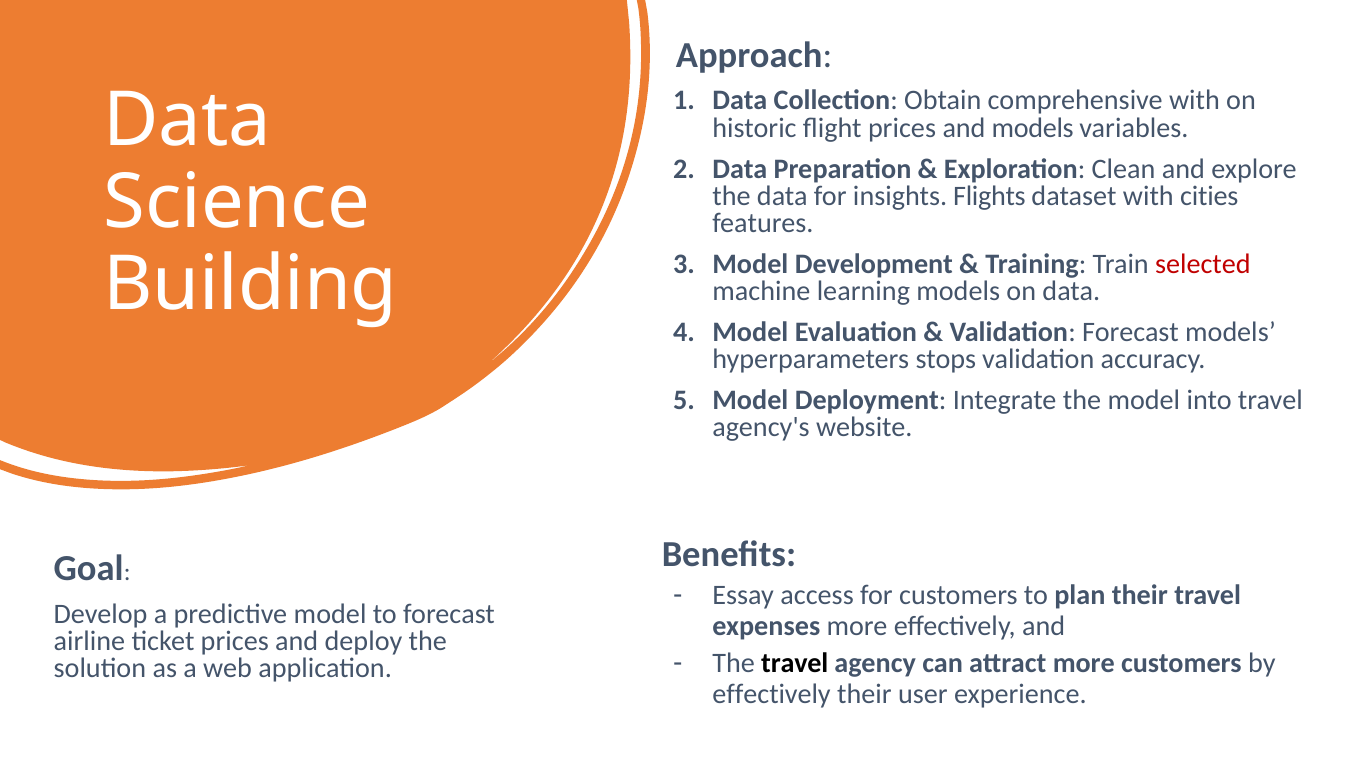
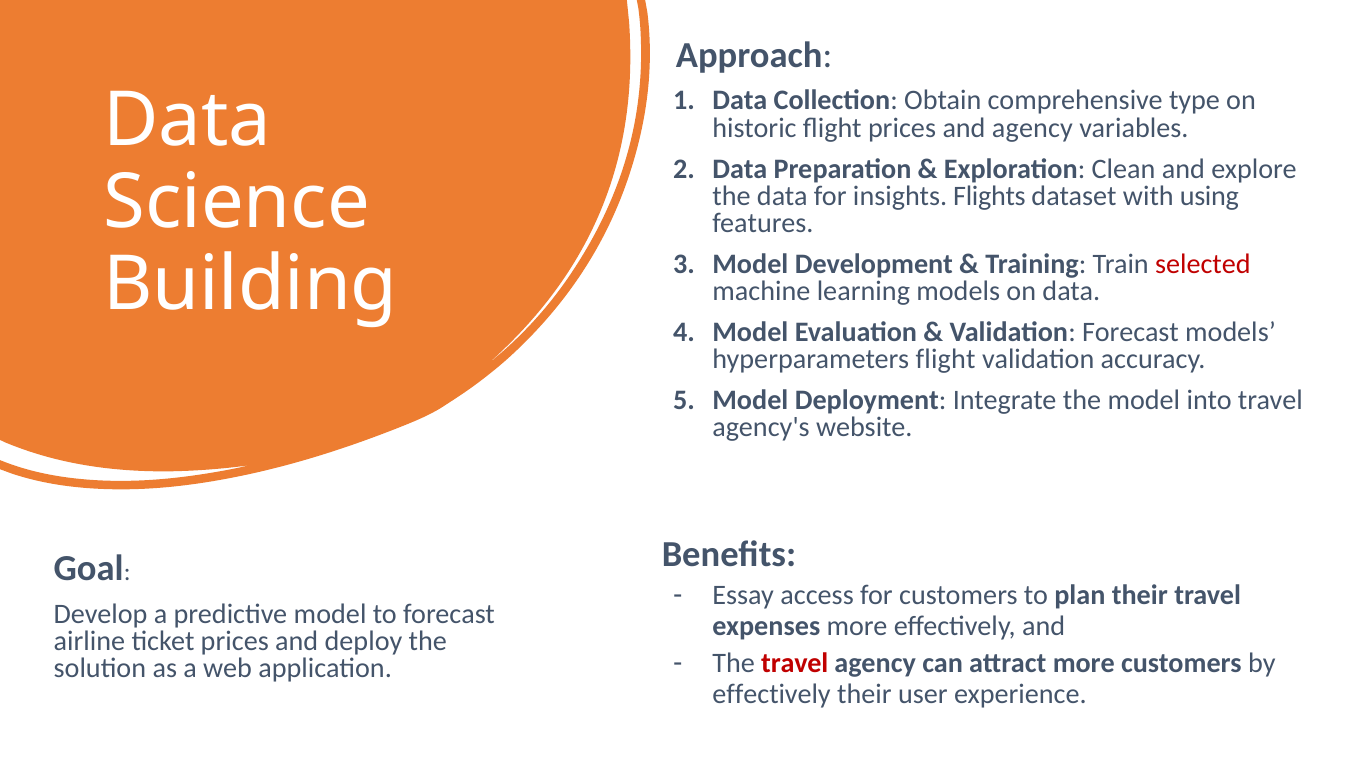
comprehensive with: with -> type (1194, 101)
and models: models -> agency (1032, 128)
cities: cities -> using (1209, 196)
hyperparameters stops: stops -> flight (946, 359)
travel colour: black -> red (795, 663)
